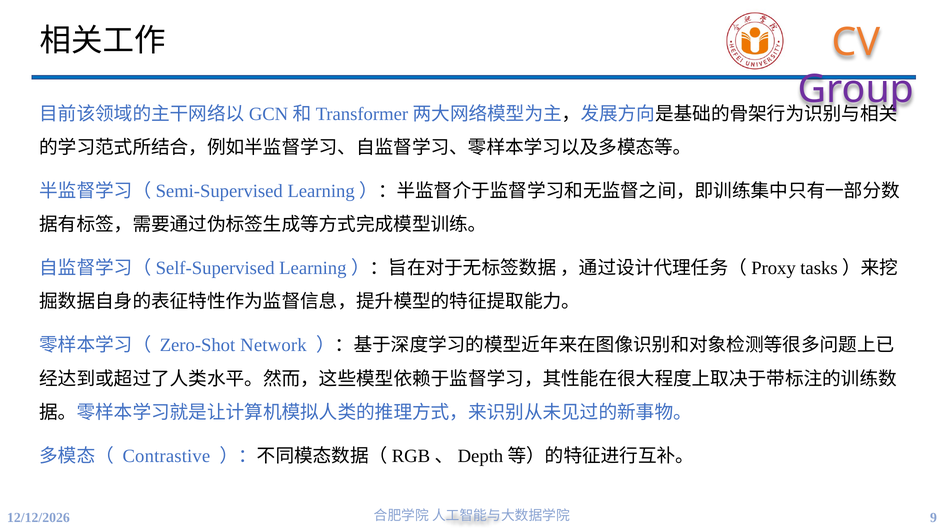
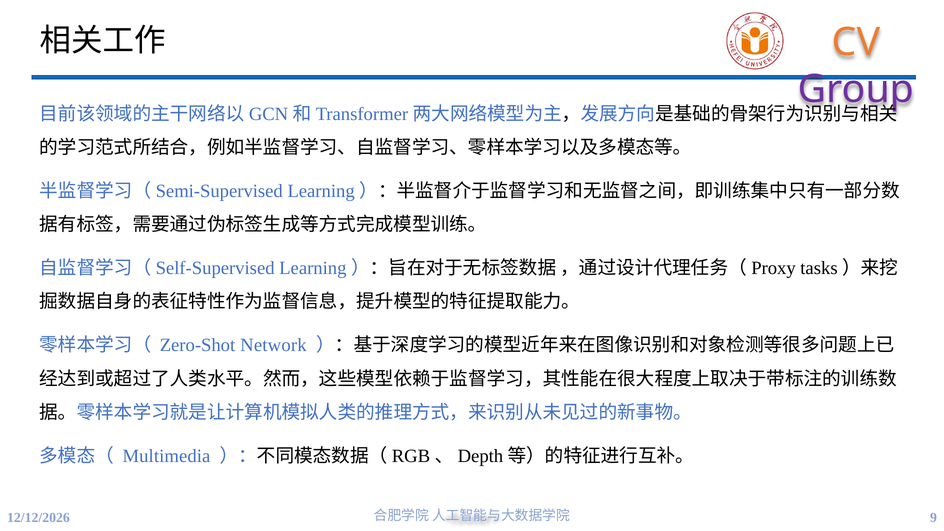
Contrastive: Contrastive -> Multimedia (166, 456)
